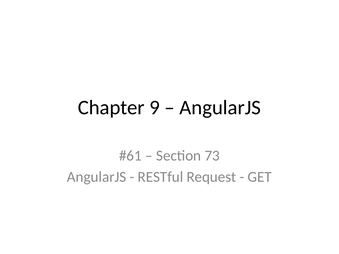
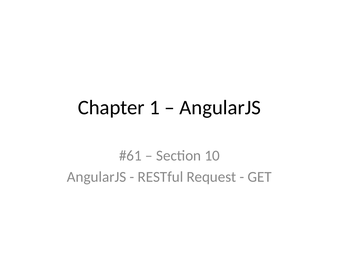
9: 9 -> 1 (155, 108)
73: 73 -> 10 (212, 156)
